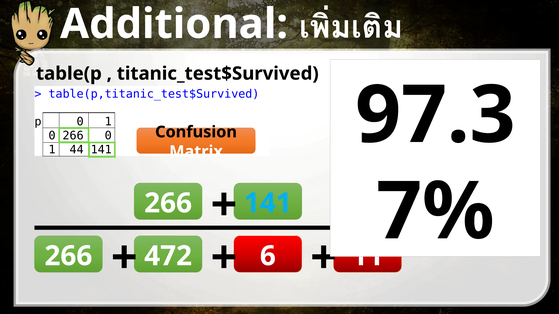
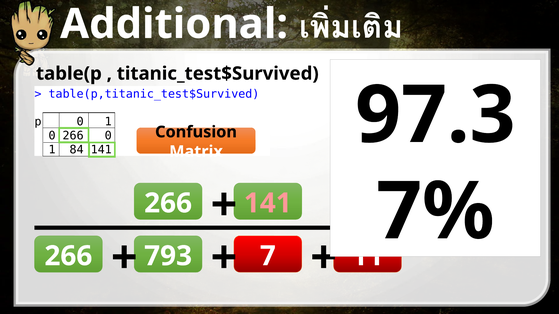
44: 44 -> 84 (77, 150)
141 colour: light blue -> pink (268, 203)
6: 6 -> 7 (268, 256)
472: 472 -> 793 (168, 256)
